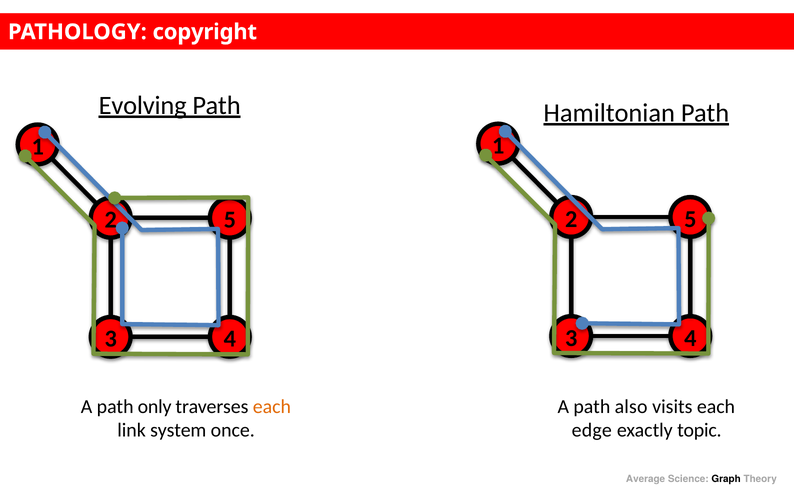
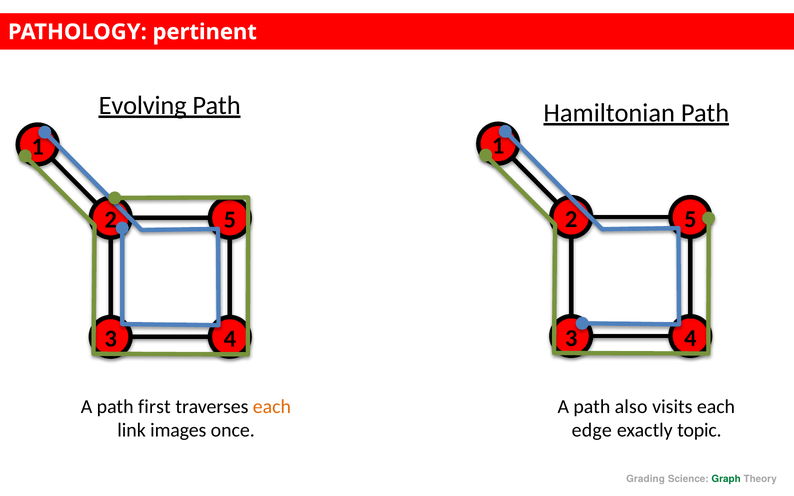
copyright: copyright -> pertinent (205, 32)
only: only -> first (154, 407)
system: system -> images (178, 431)
Average: Average -> Grading (646, 479)
Graph colour: black -> green (726, 479)
